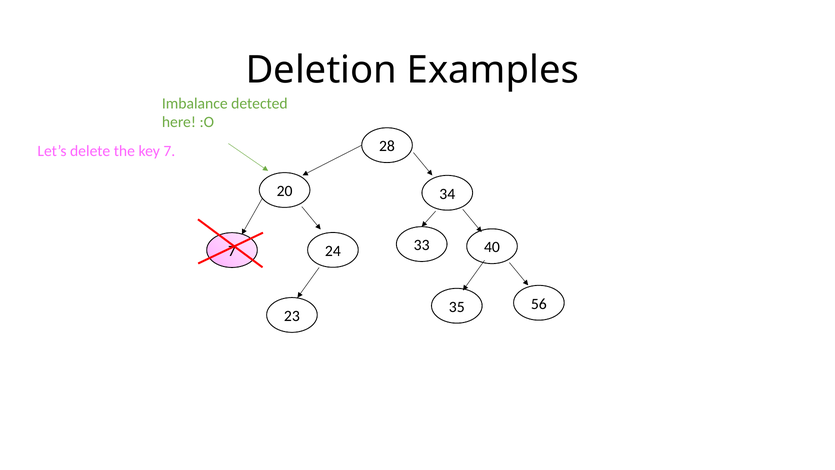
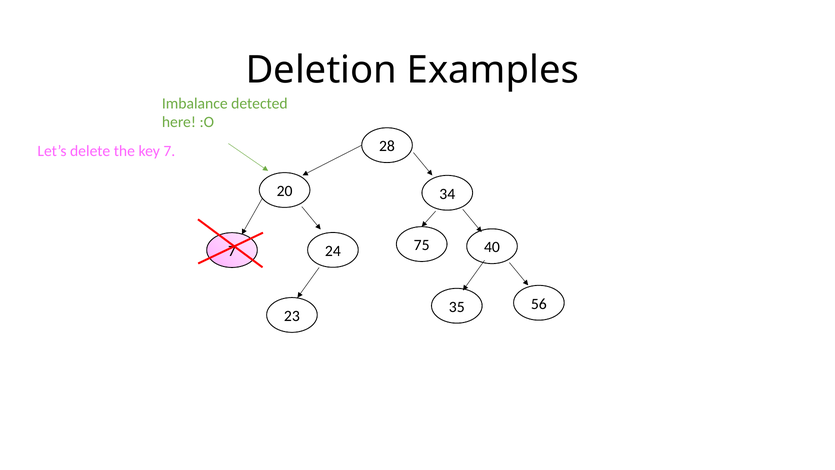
33: 33 -> 75 (422, 245)
